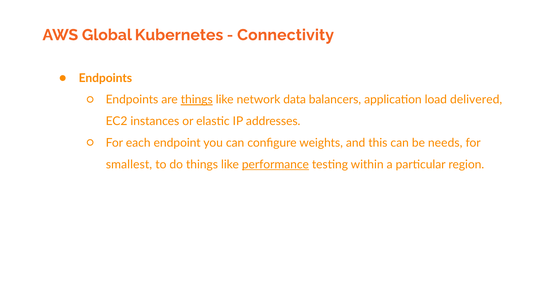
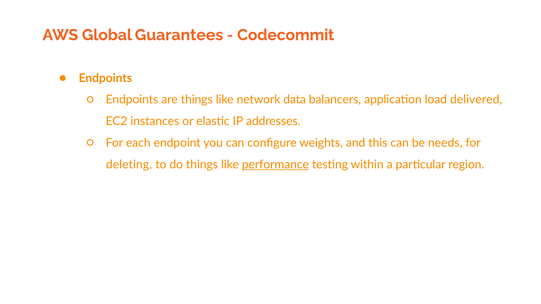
Kubernetes: Kubernetes -> Guarantees (179, 35)
Connectivity: Connectivity -> Codecommit (286, 35)
things underline: present -> none (197, 100)
smallest: smallest -> deleting (129, 165)
